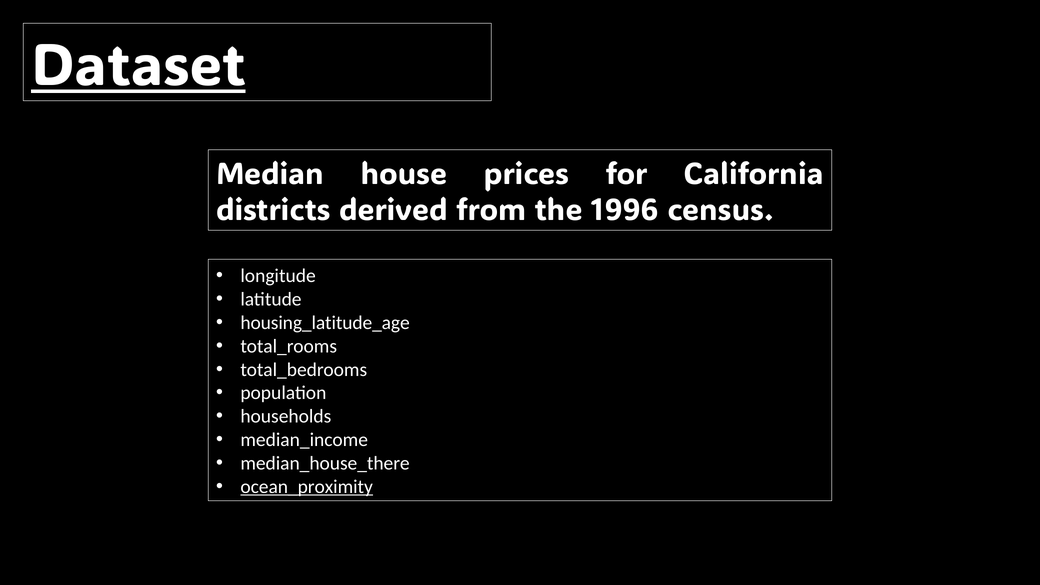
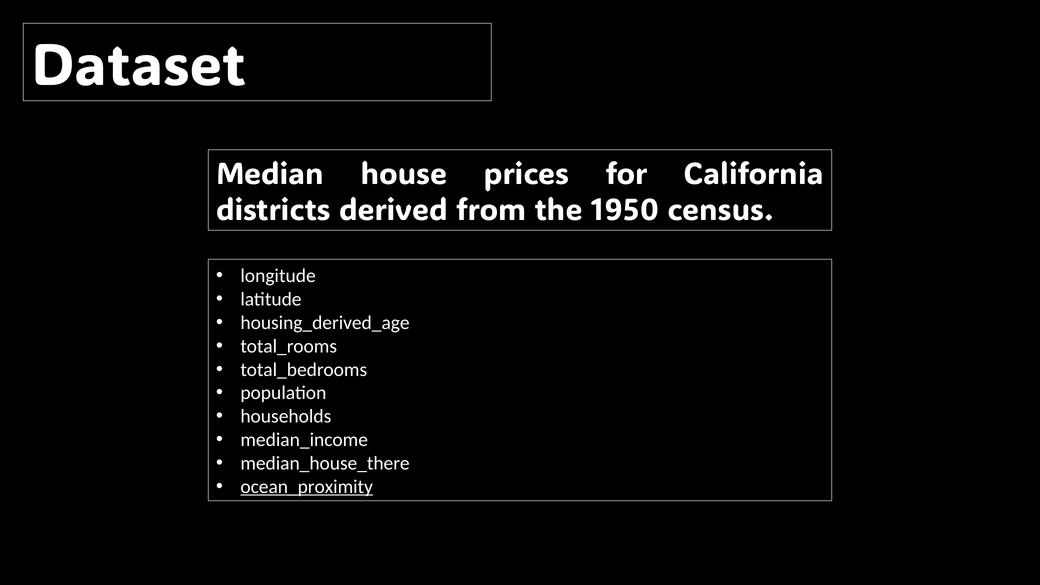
Dataset underline: present -> none (138, 66)
1996: 1996 -> 1950 (625, 210)
housing_latitude_age: housing_latitude_age -> housing_derived_age (325, 323)
